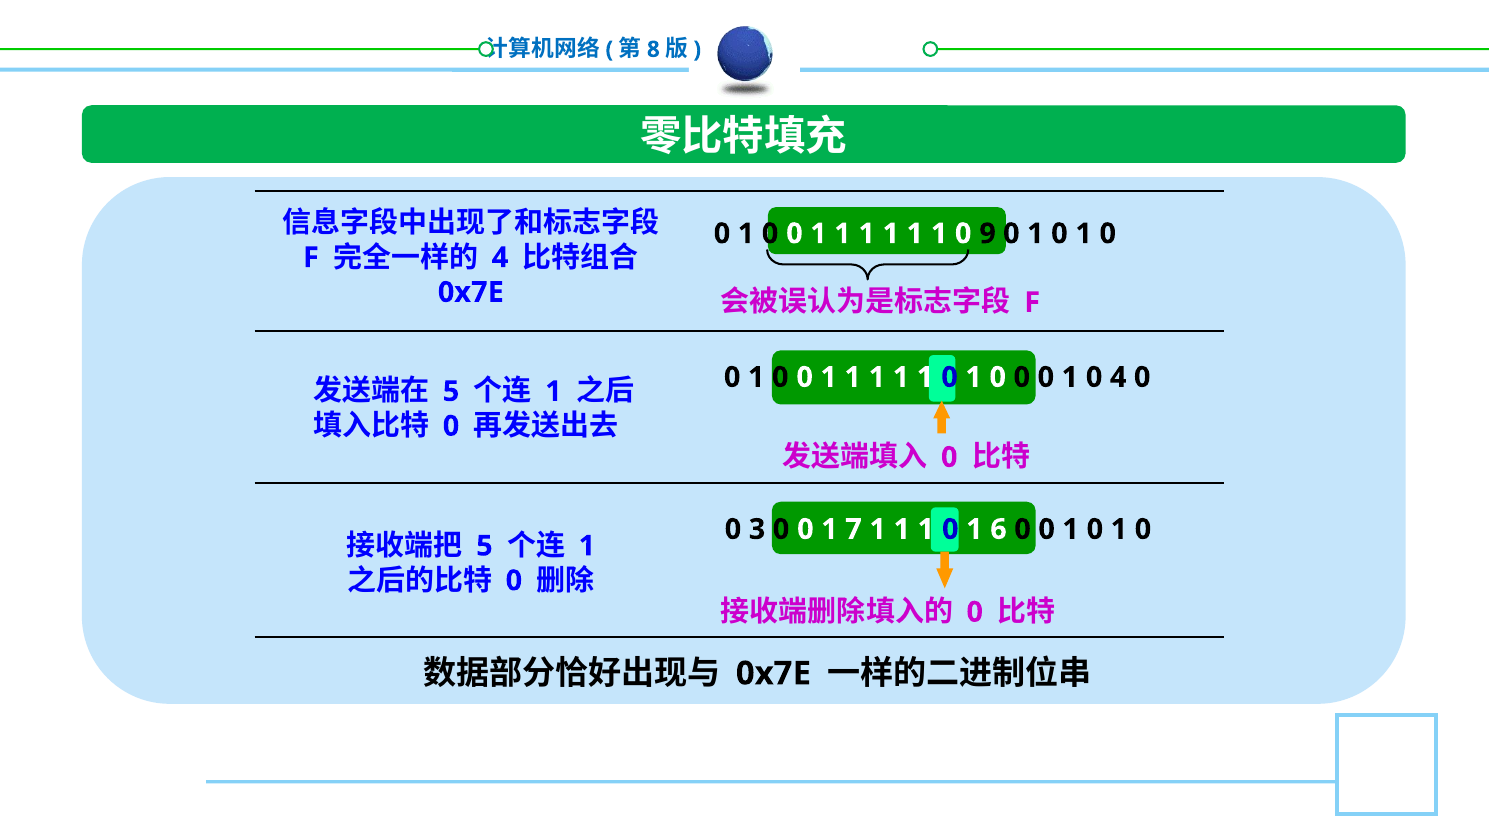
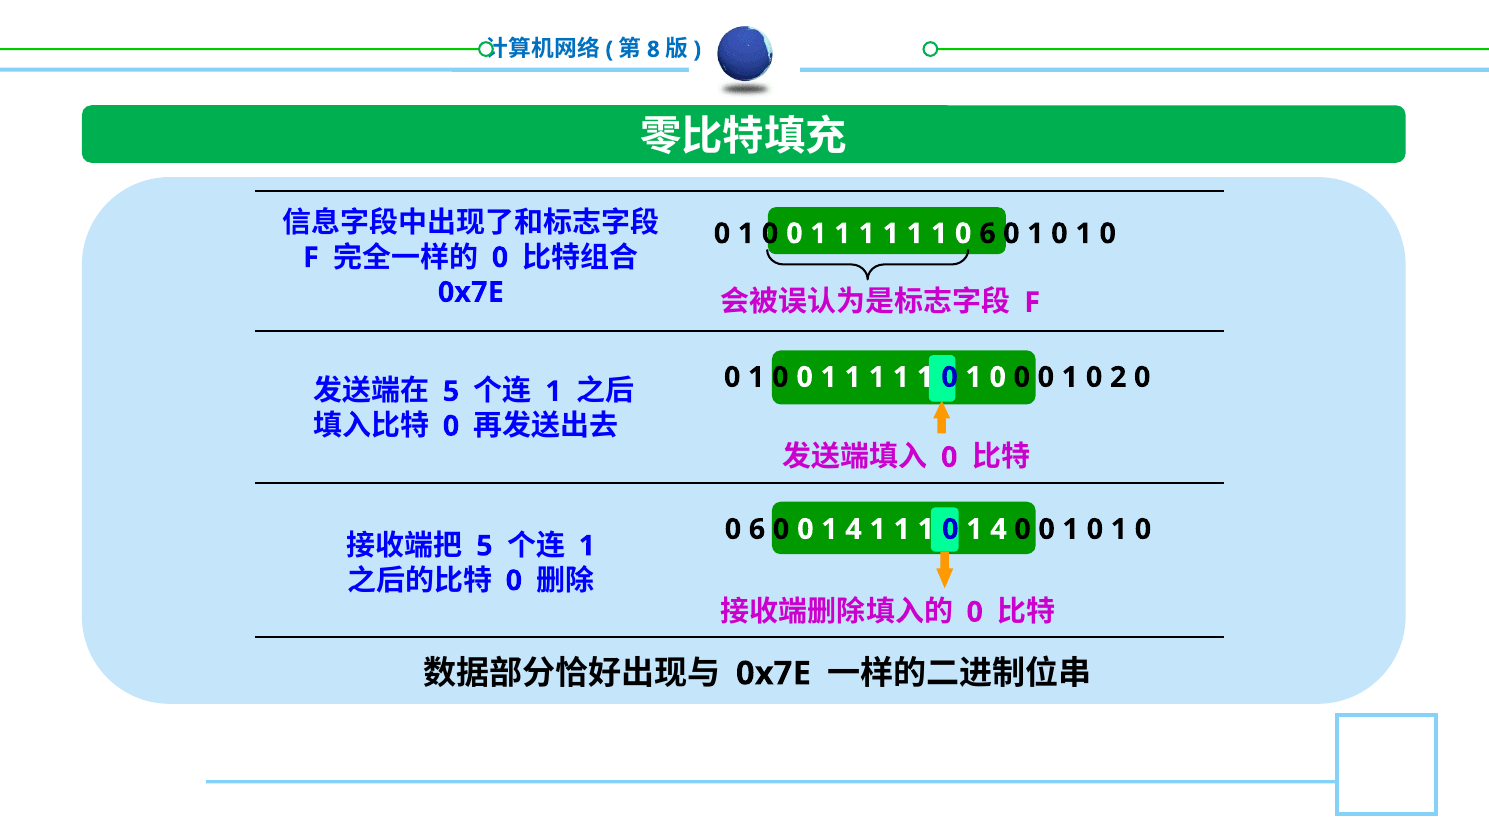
1 0 9: 9 -> 6 (988, 234)
4: 4 -> 0 (500, 258)
0 4: 4 -> 2 (1118, 378)
3: 3 -> 6 (757, 530)
0 0 1 7: 7 -> 4 (853, 530)
1 0 1 6: 6 -> 4 (998, 530)
